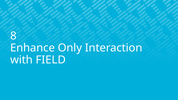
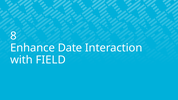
Only: Only -> Date (70, 48)
